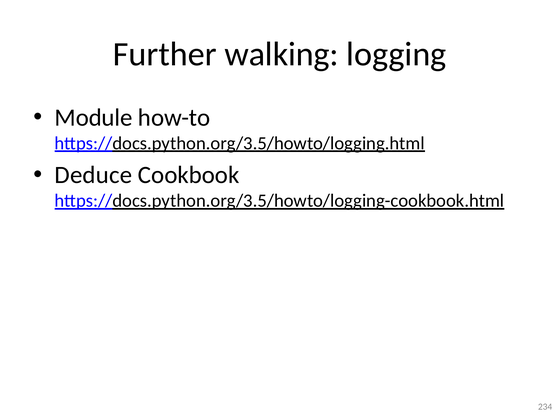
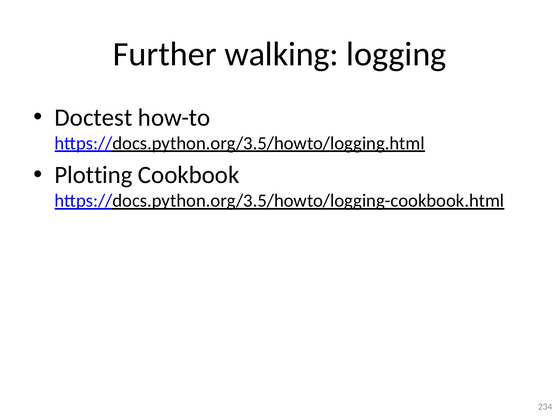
Module: Module -> Doctest (93, 117)
Deduce: Deduce -> Plotting (94, 175)
